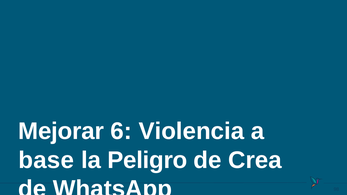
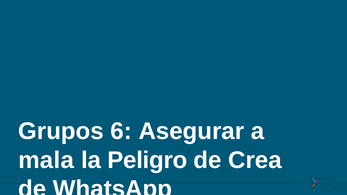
Mejorar: Mejorar -> Grupos (61, 131)
Violencia: Violencia -> Asegurar (191, 131)
base: base -> mala (46, 160)
